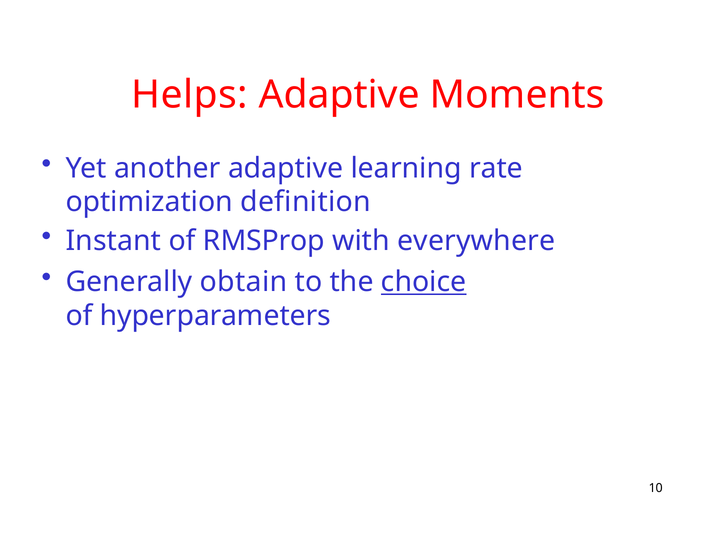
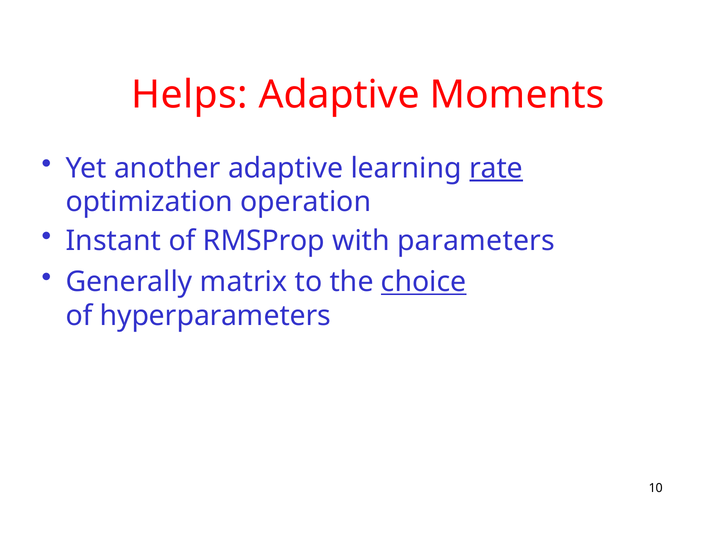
rate underline: none -> present (496, 168)
definition: definition -> operation (306, 202)
everywhere: everywhere -> parameters (476, 241)
obtain: obtain -> matrix (244, 282)
